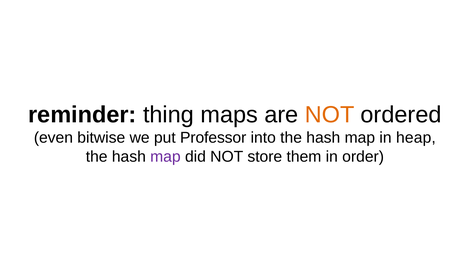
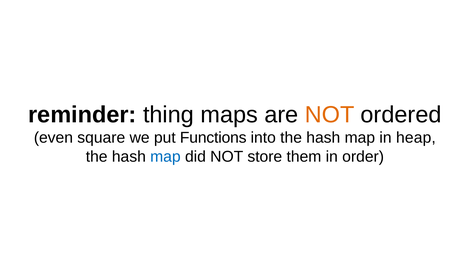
bitwise: bitwise -> square (101, 138)
Professor: Professor -> Functions (213, 138)
map colour: purple -> blue (165, 157)
